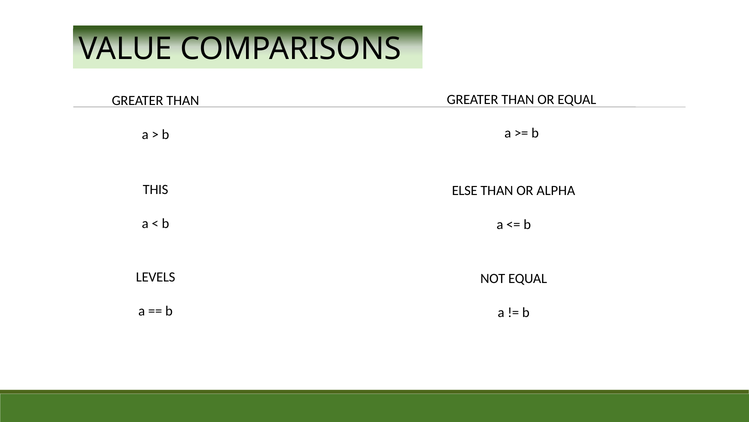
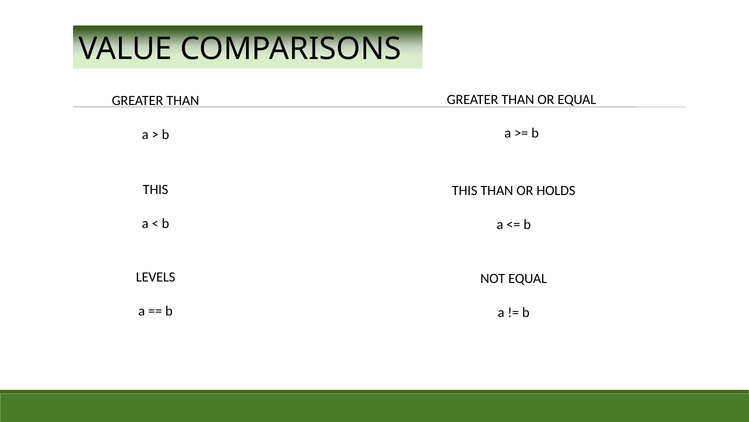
ELSE: ELSE -> THIS (465, 191)
ALPHA: ALPHA -> HOLDS (556, 191)
